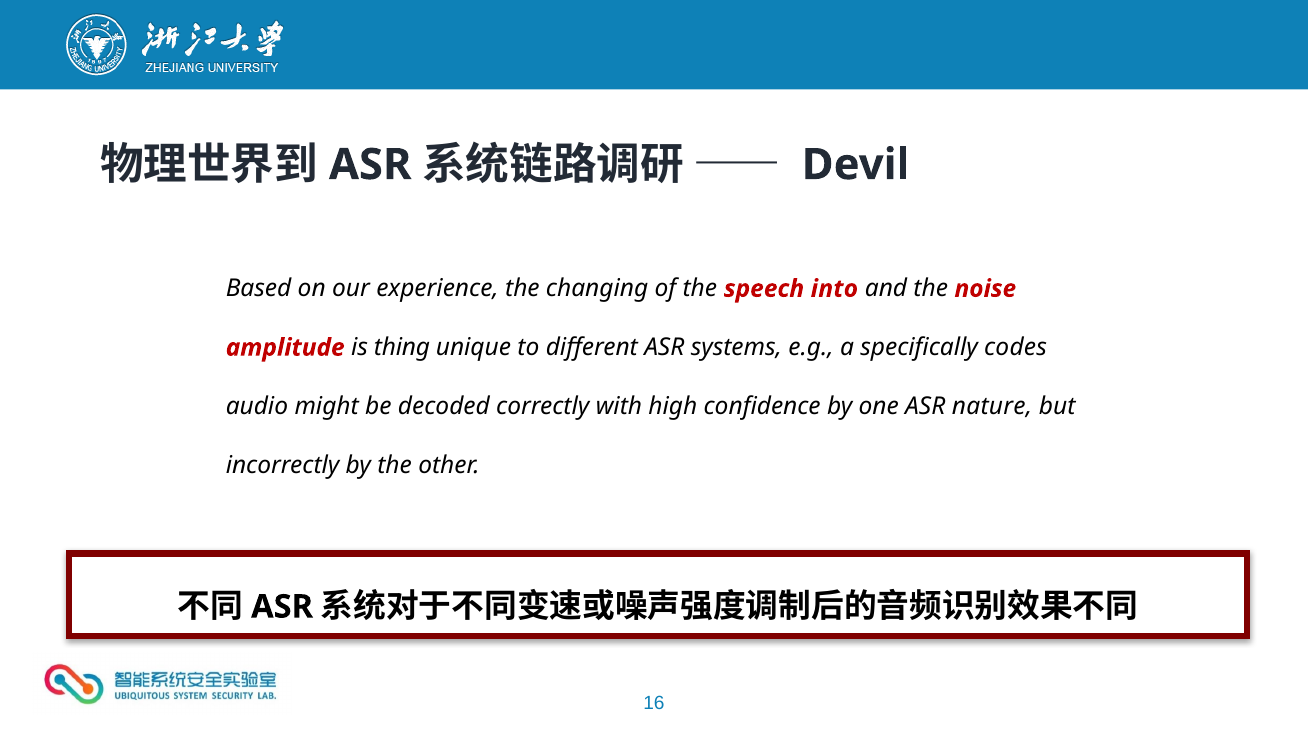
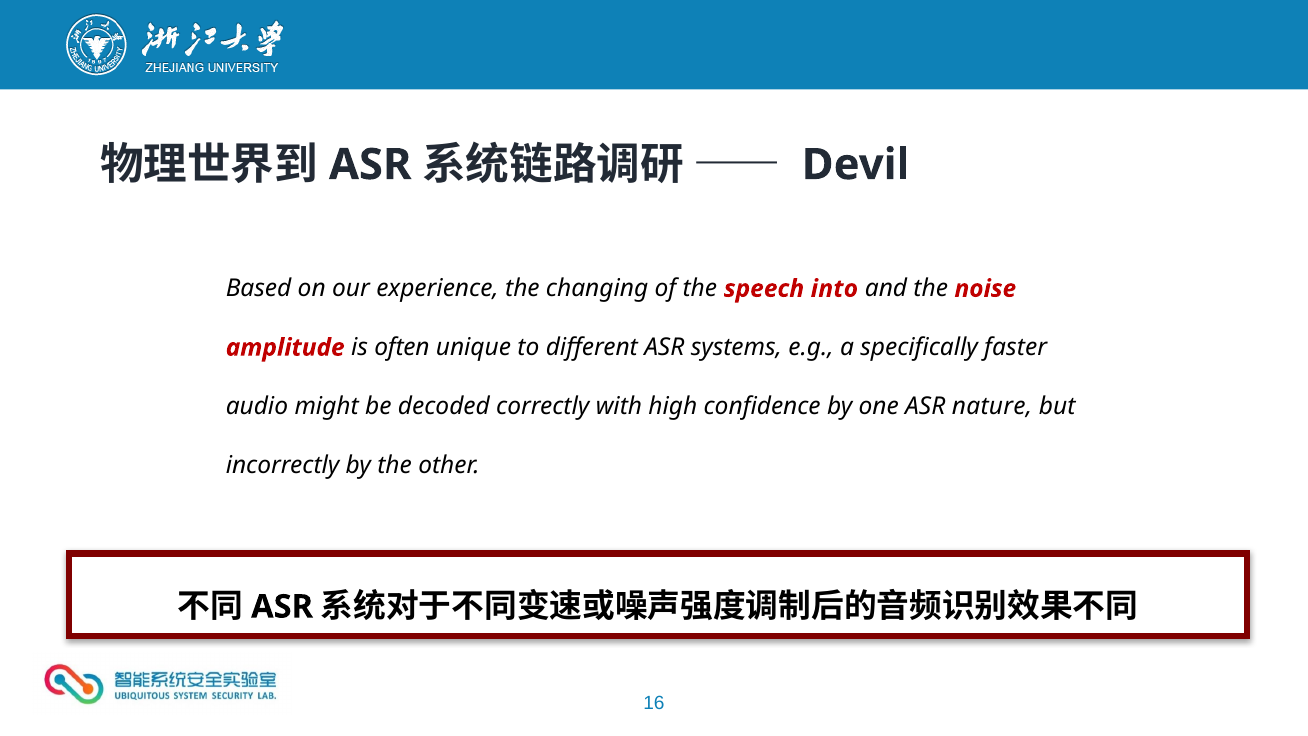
thing: thing -> often (402, 347)
codes: codes -> faster (1016, 347)
